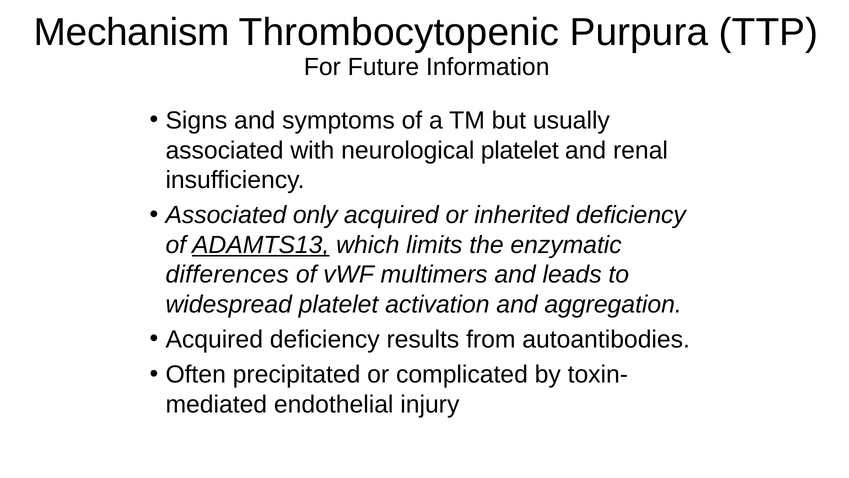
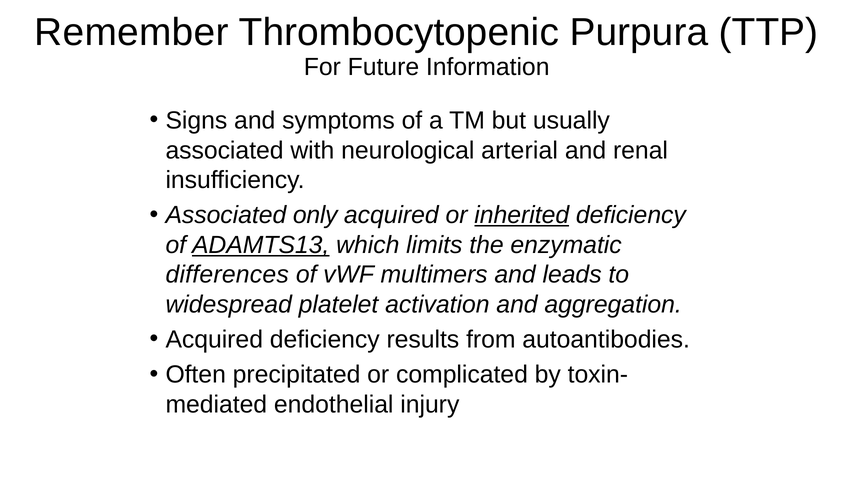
Mechanism: Mechanism -> Remember (131, 33)
neurological platelet: platelet -> arterial (520, 150)
inherited underline: none -> present (522, 215)
